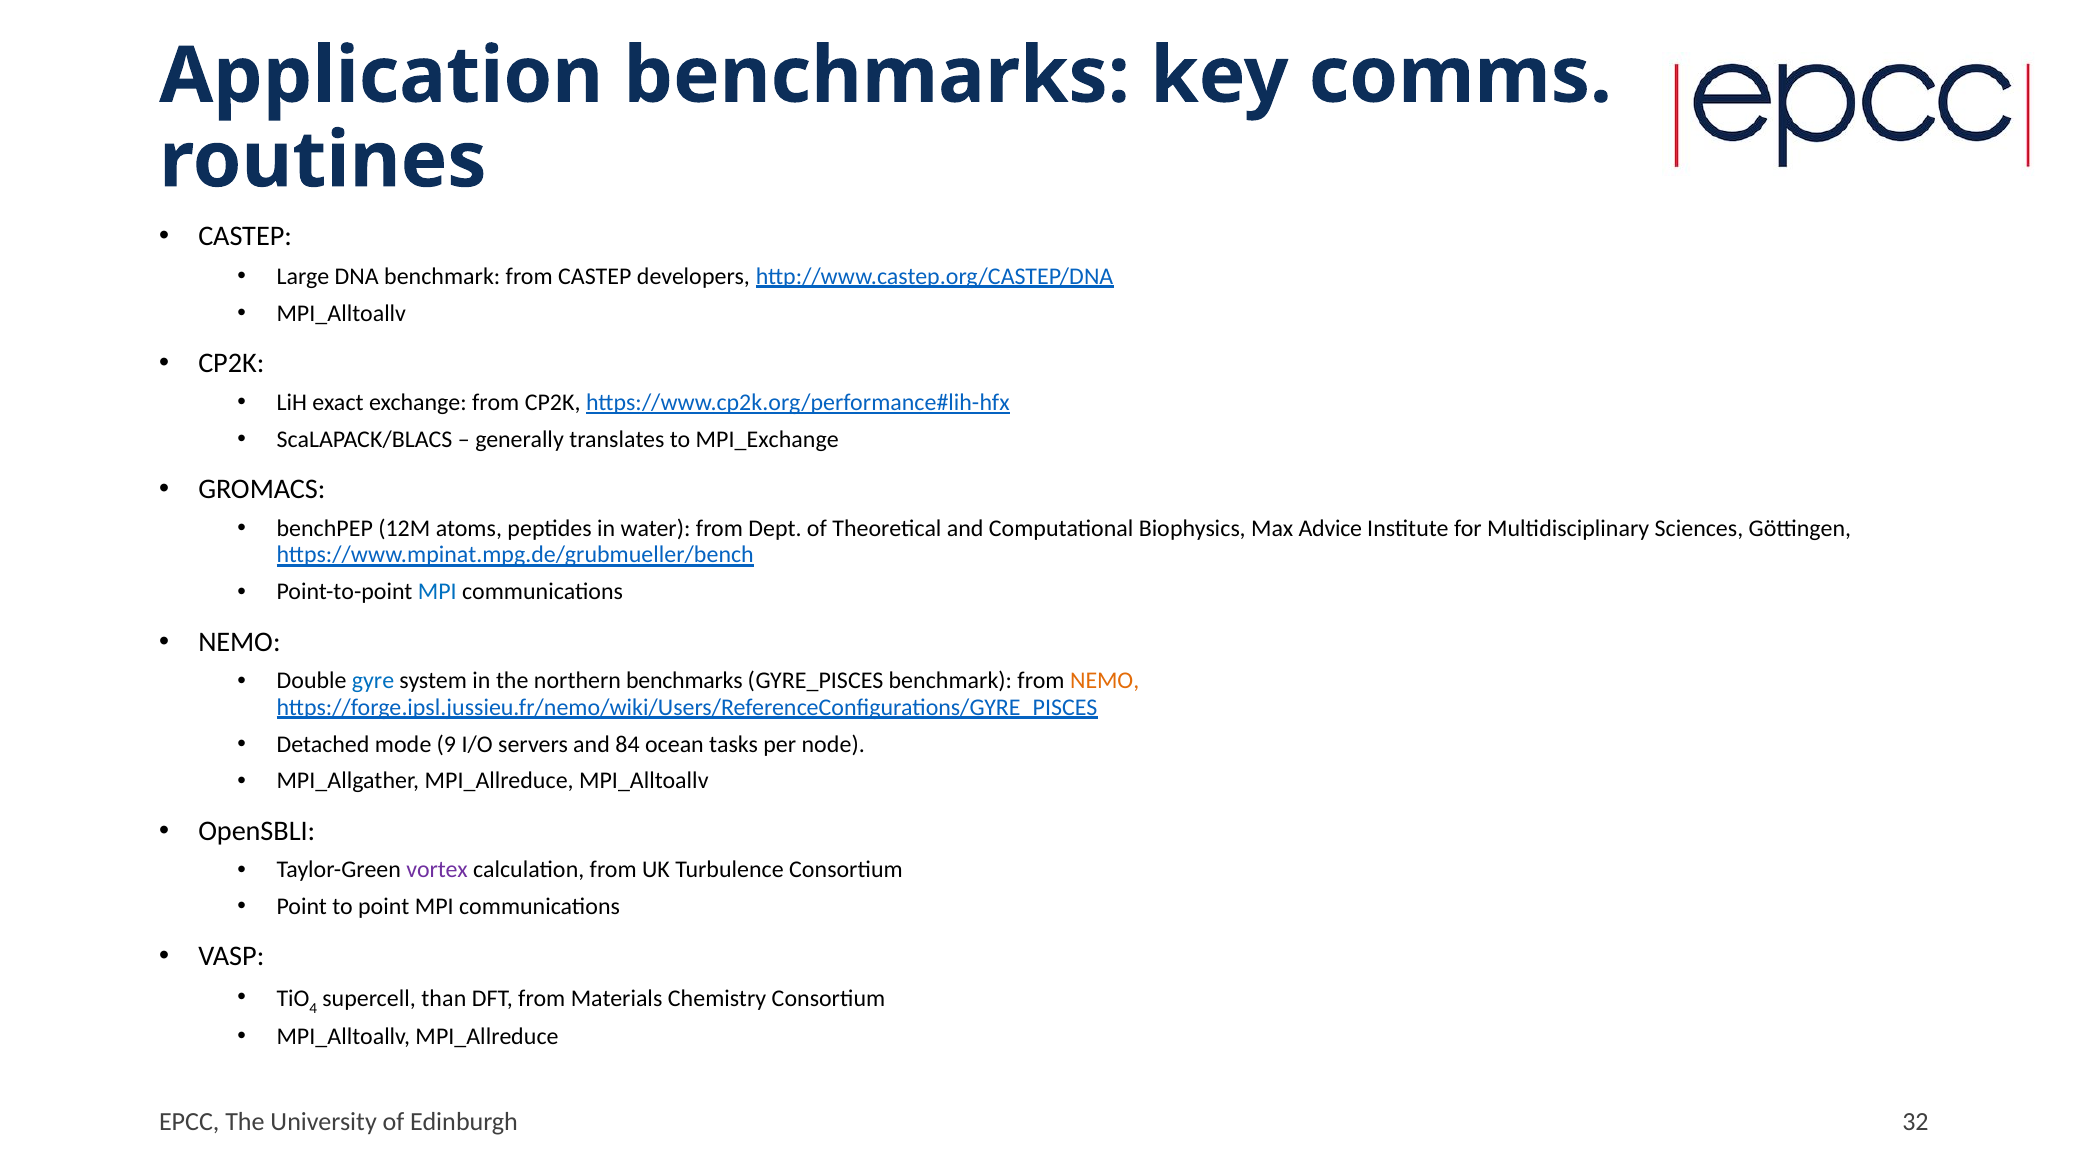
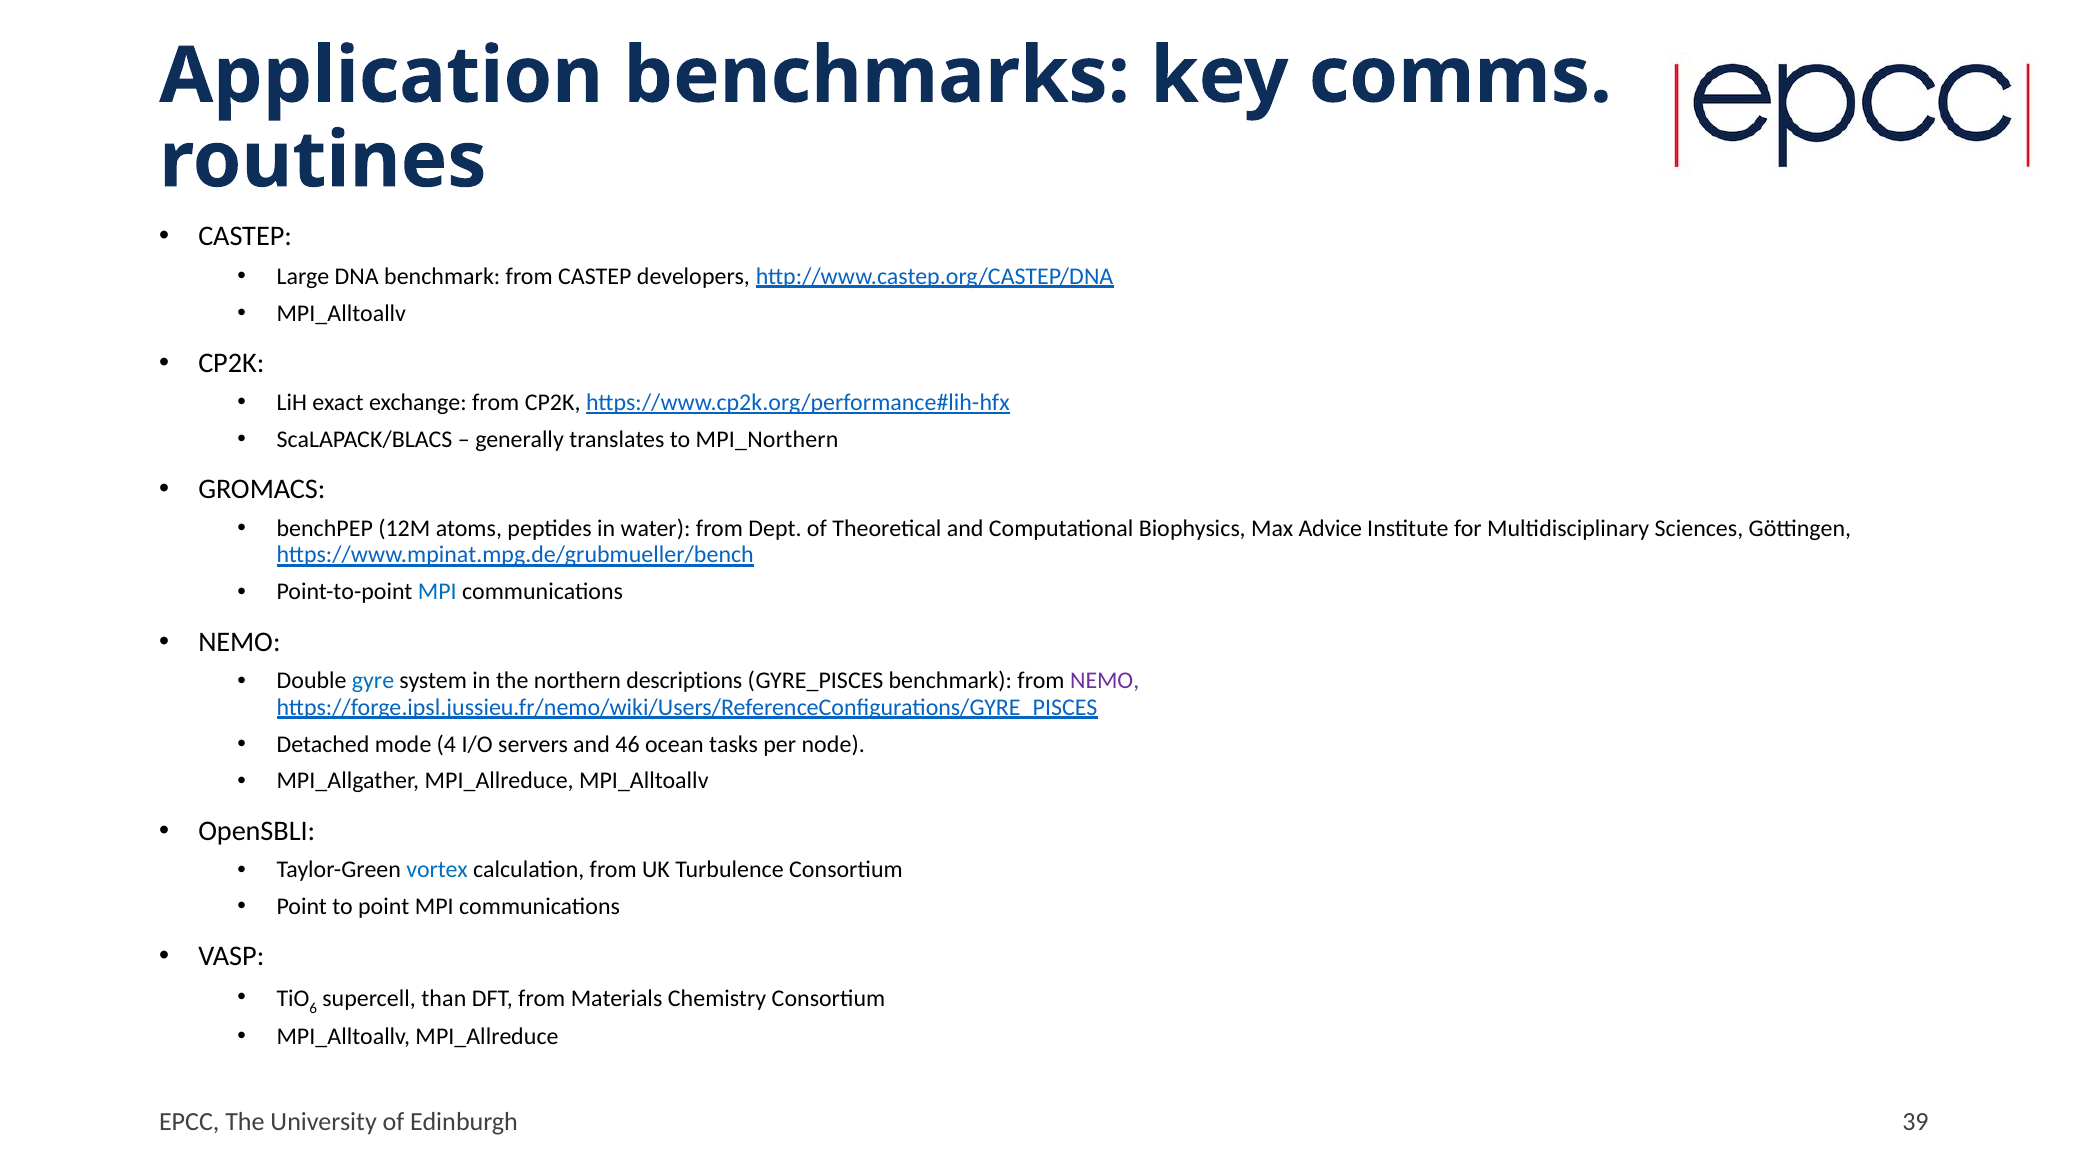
MPI_Exchange: MPI_Exchange -> MPI_Northern (767, 439)
northern benchmarks: benchmarks -> descriptions (684, 681)
NEMO colour: orange -> purple (1105, 681)
9: 9 -> 4 (446, 744)
84: 84 -> 46 (628, 744)
vortex colour: purple -> blue (437, 870)
4: 4 -> 6 (313, 1008)
32: 32 -> 39 (1916, 1121)
